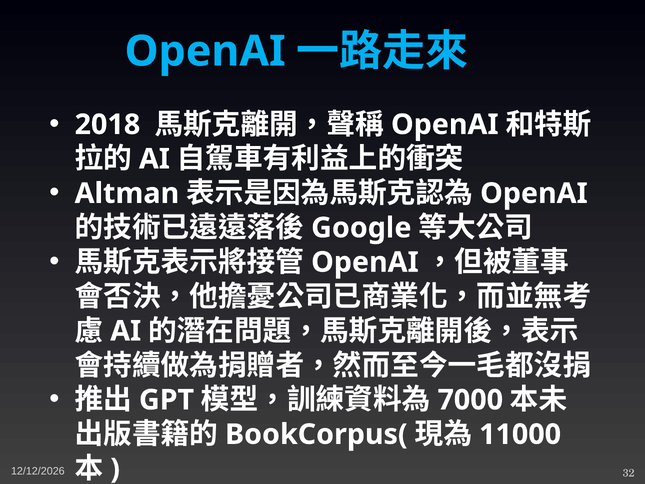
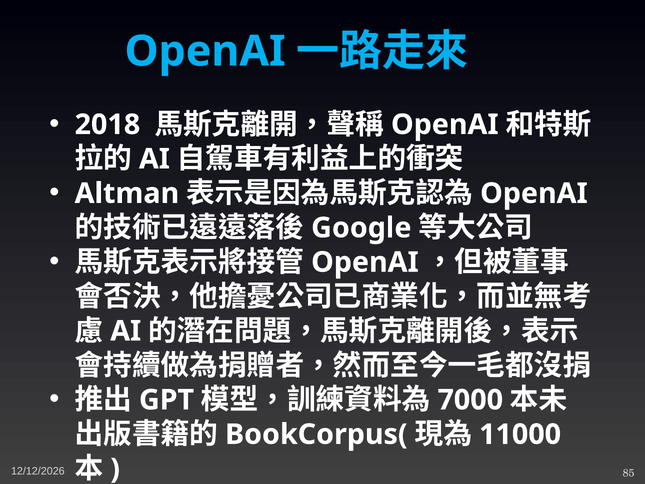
32: 32 -> 85 (629, 473)
